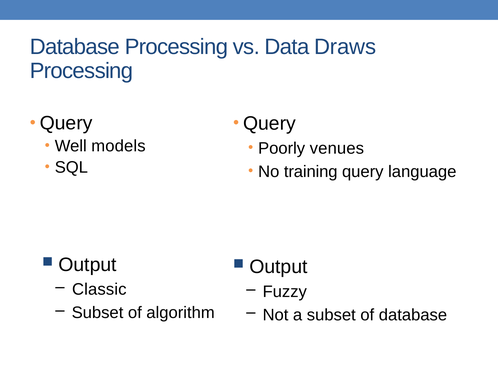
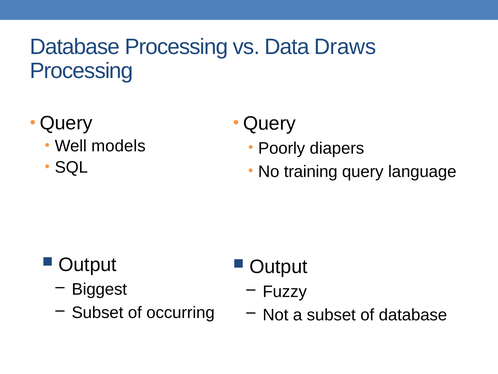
venues: venues -> diapers (337, 148)
Classic: Classic -> Biggest (99, 289)
algorithm: algorithm -> occurring (181, 312)
